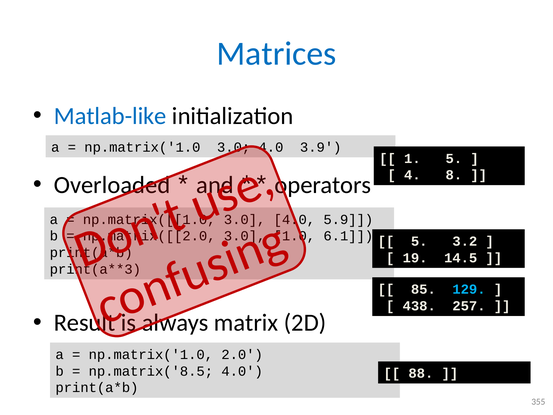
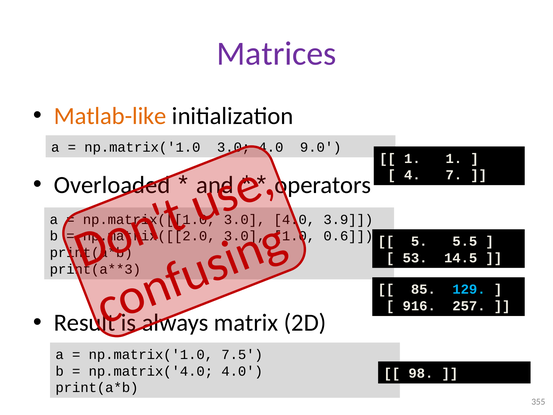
Matrices colour: blue -> purple (276, 54)
Matlab-like colour: blue -> orange (110, 116)
3.9: 3.9 -> 9.0 (321, 147)
1 5: 5 -> 1 (454, 158)
8: 8 -> 7 (454, 175)
5.9: 5.9 -> 3.9 (348, 219)
6.1: 6.1 -> 0.6 (348, 236)
3.2: 3.2 -> 5.5 (465, 241)
19: 19 -> 53 (415, 258)
438: 438 -> 916 (419, 306)
2.0: 2.0 -> 7.5 (242, 354)
np.matrix('8.5: np.matrix('8.5 -> np.matrix('4.0 (151, 371)
88: 88 -> 98 (421, 373)
